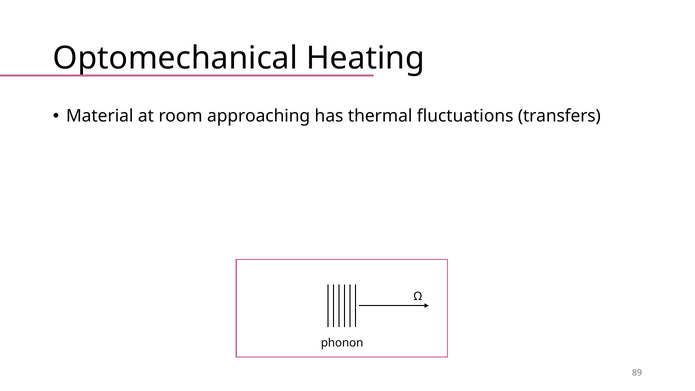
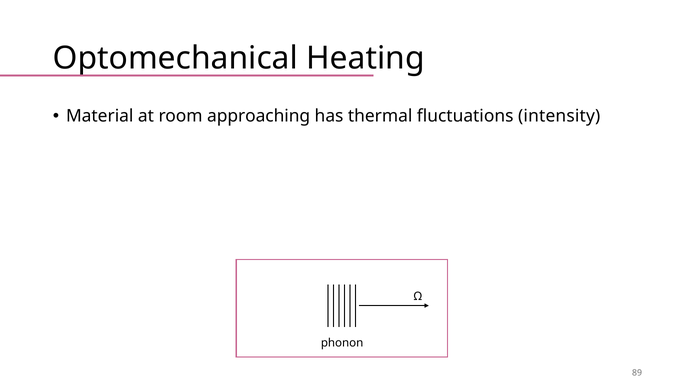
transfers: transfers -> intensity (559, 116)
